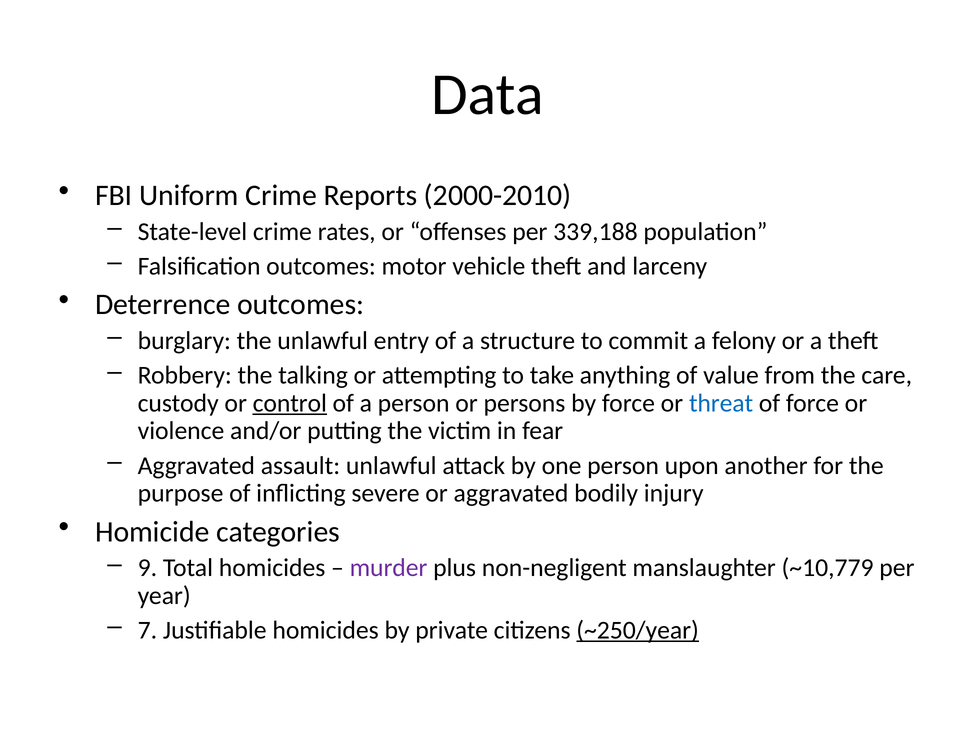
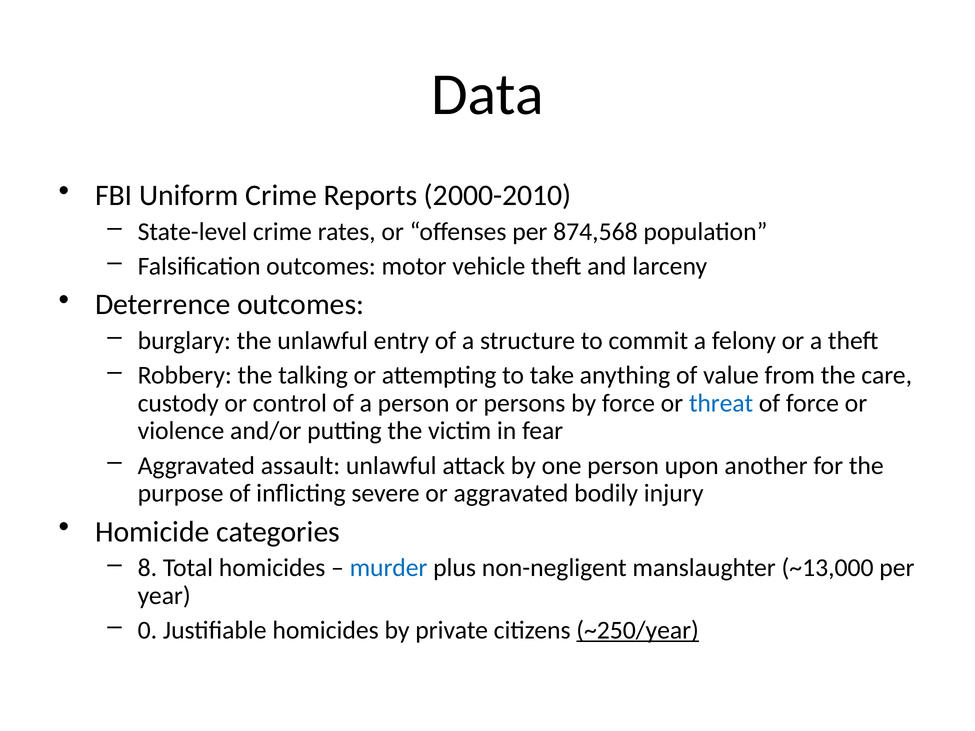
339,188: 339,188 -> 874,568 (595, 232)
control underline: present -> none (290, 403)
9: 9 -> 8 (147, 568)
murder colour: purple -> blue (389, 568)
~10,779: ~10,779 -> ~13,000 (828, 568)
7: 7 -> 0 (147, 631)
